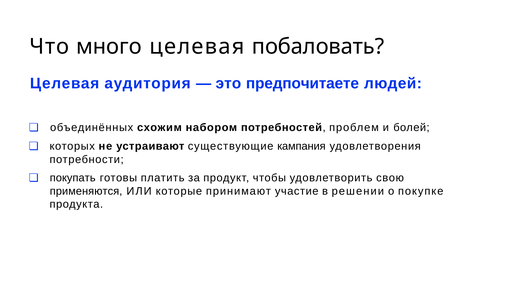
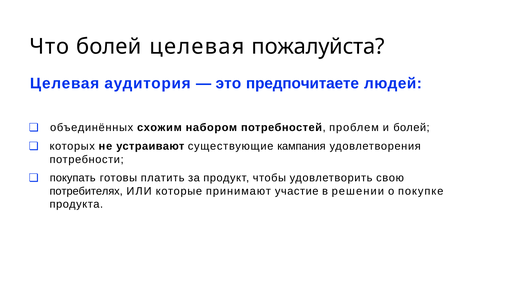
Что много: много -> болей (109, 47)
побаловать: побаловать -> пожалуйста (318, 47)
применяются: применяются -> потребителях (86, 191)
